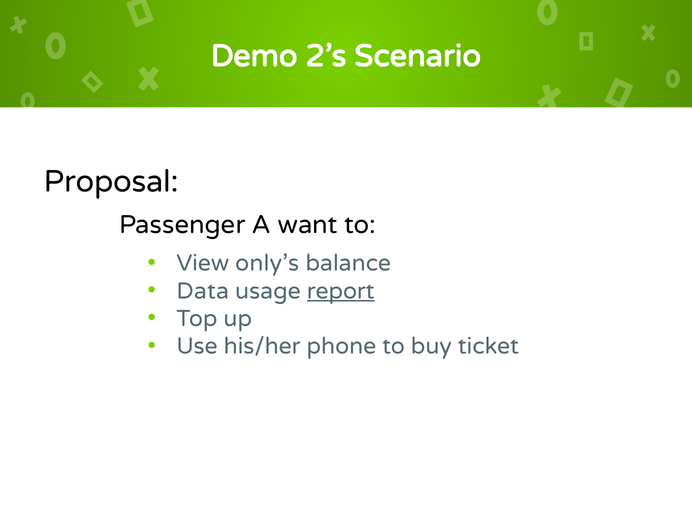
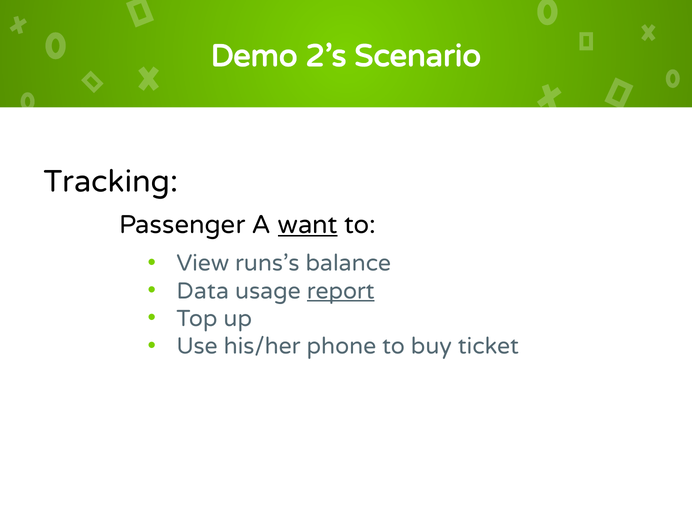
Proposal: Proposal -> Tracking (111, 182)
want underline: none -> present (308, 225)
only’s: only’s -> runs’s (267, 263)
